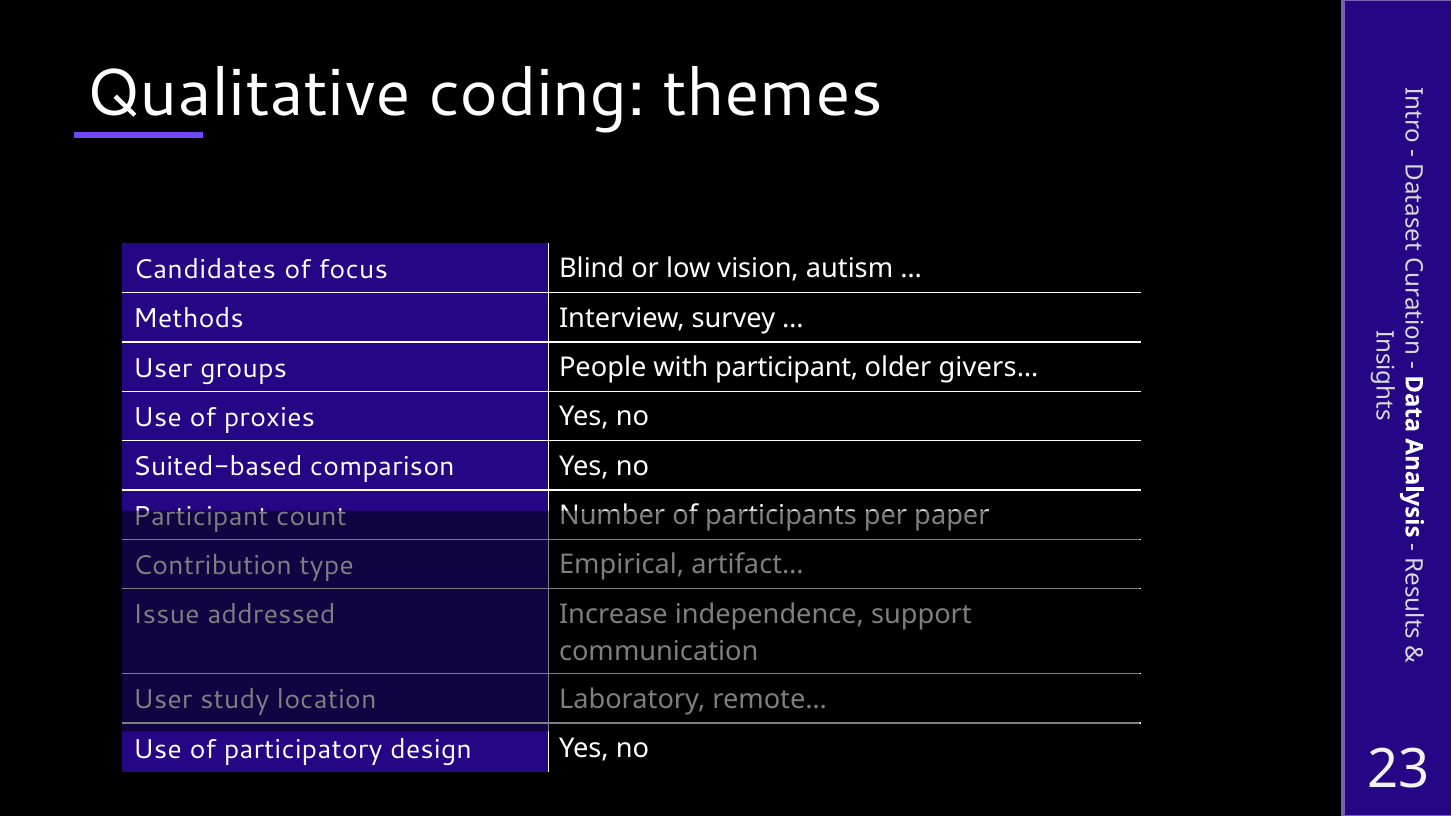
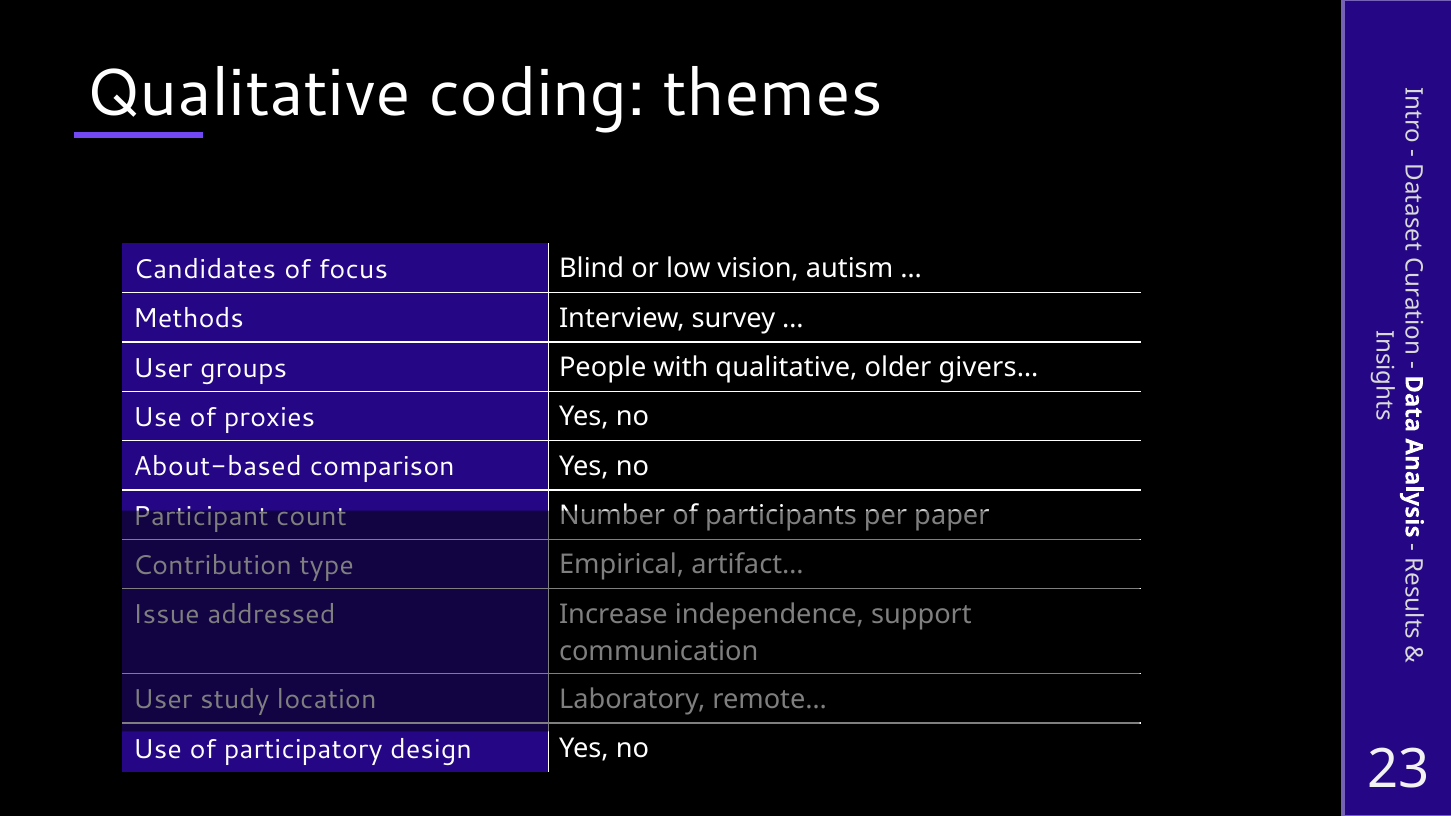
with participant: participant -> qualitative (786, 368)
Suited-based: Suited-based -> About-based (218, 467)
